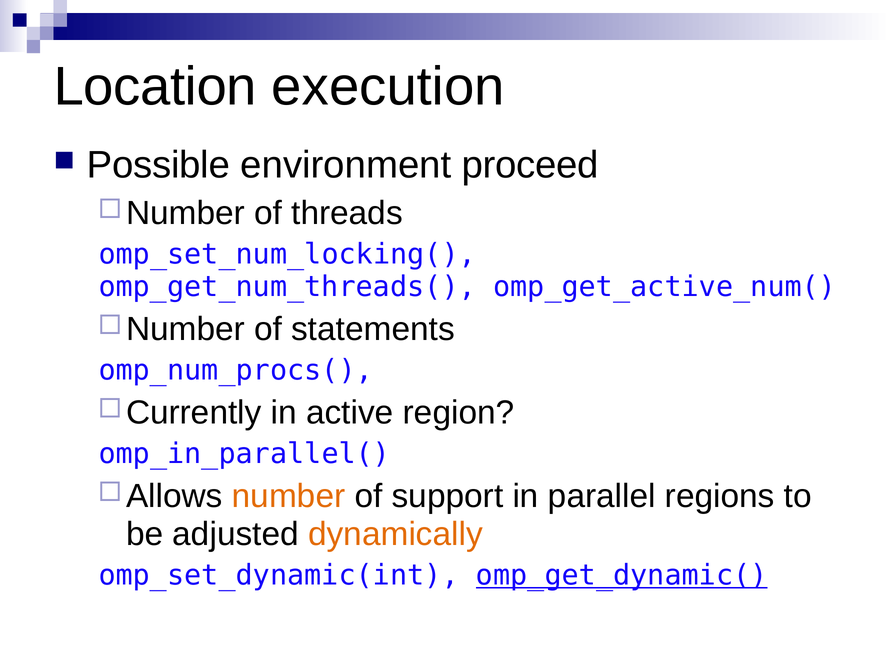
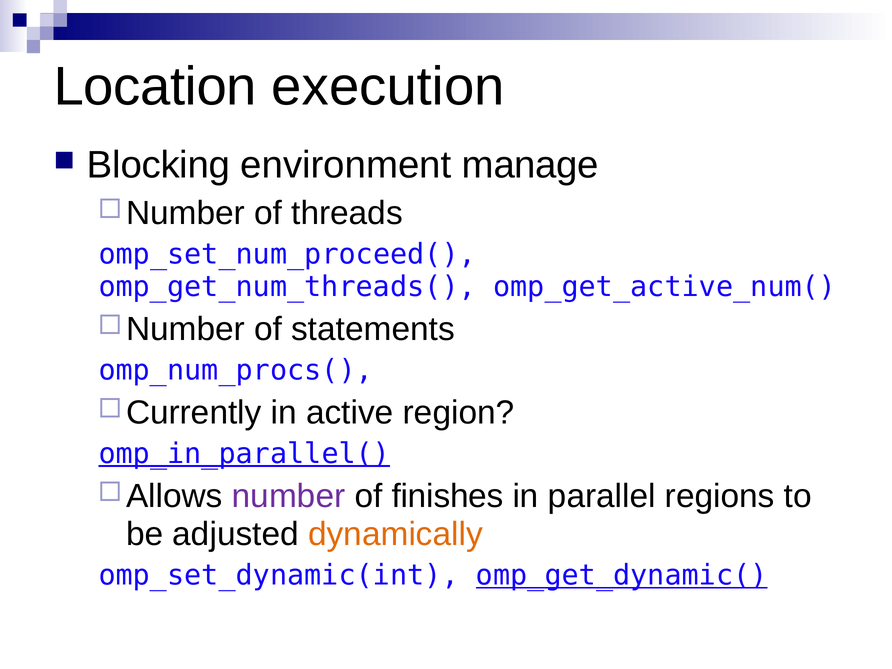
Possible: Possible -> Blocking (159, 165)
proceed: proceed -> manage (530, 165)
omp_set_num_locking(: omp_set_num_locking( -> omp_set_num_proceed( (287, 254)
omp_in_parallel( underline: none -> present (244, 454)
number colour: orange -> purple (289, 496)
support: support -> finishes (448, 496)
